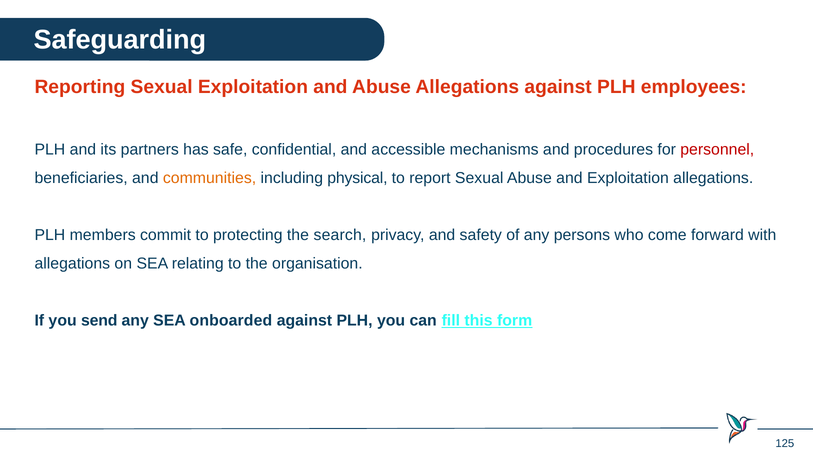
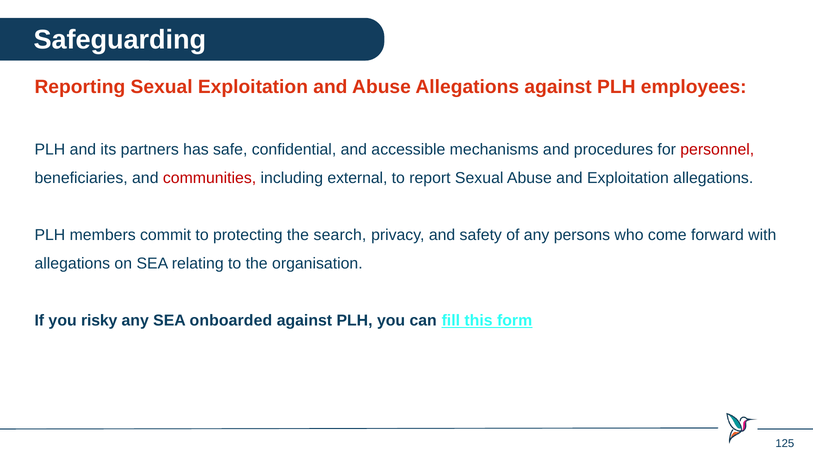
communities colour: orange -> red (210, 178)
physical: physical -> external (357, 178)
send: send -> risky (99, 321)
